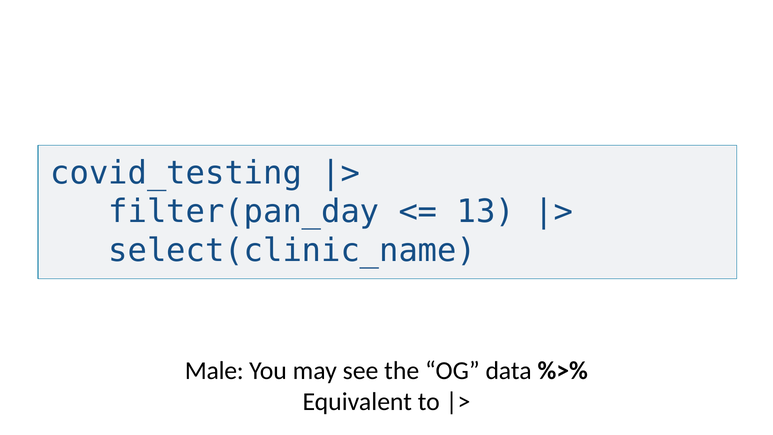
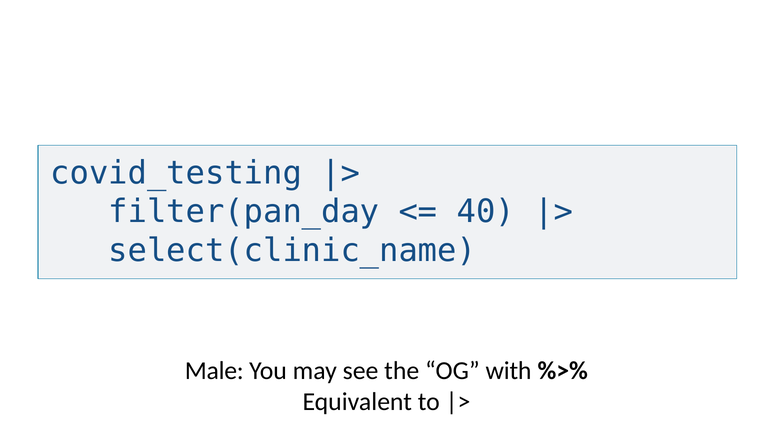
13: 13 -> 40 (486, 212)
data: data -> with (509, 370)
